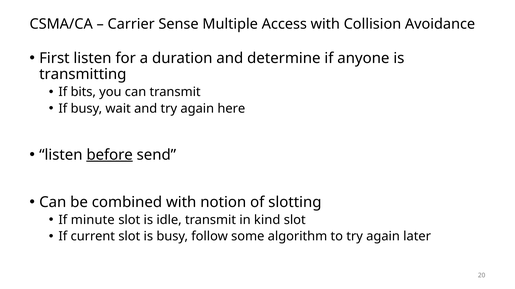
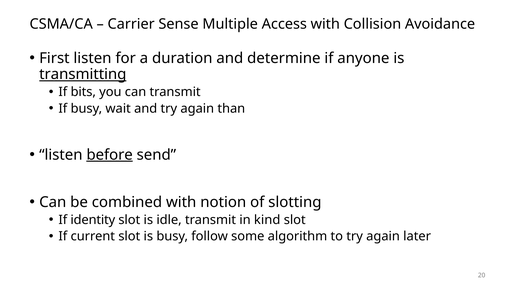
transmitting underline: none -> present (83, 74)
here: here -> than (231, 109)
minute: minute -> identity (93, 220)
